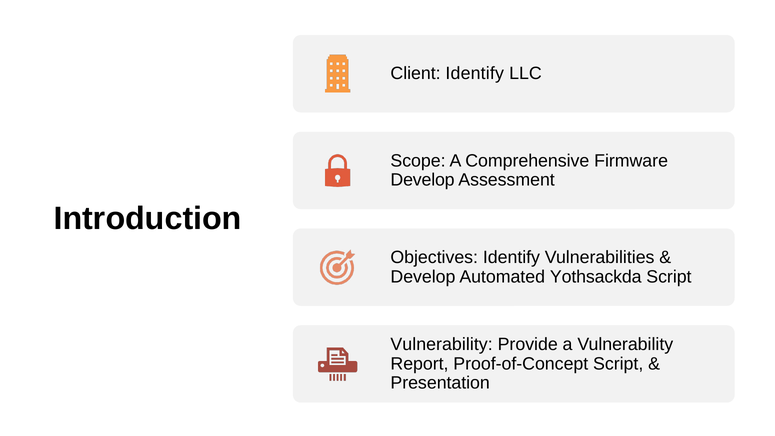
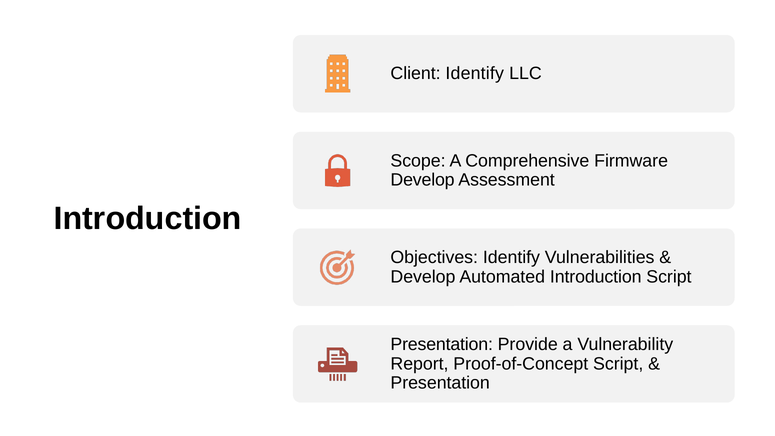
Automated Yothsackda: Yothsackda -> Introduction (596, 277)
Vulnerability: Vulnerability -> Presentation (442, 345)
